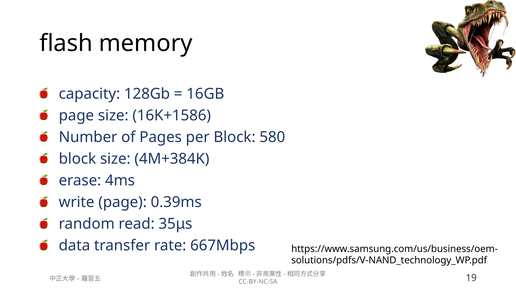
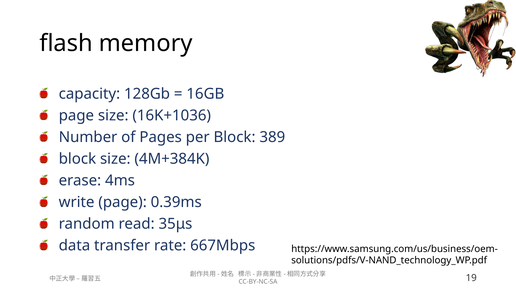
16K+1586: 16K+1586 -> 16K+1036 (172, 115)
580: 580 -> 389 (272, 137)
